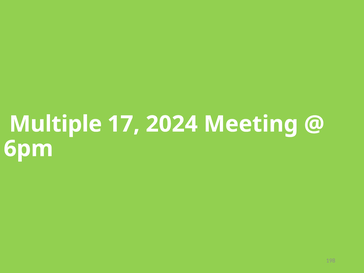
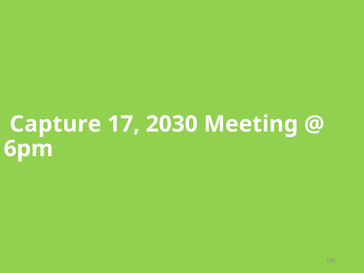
Multiple: Multiple -> Capture (55, 124)
2024: 2024 -> 2030 (172, 124)
